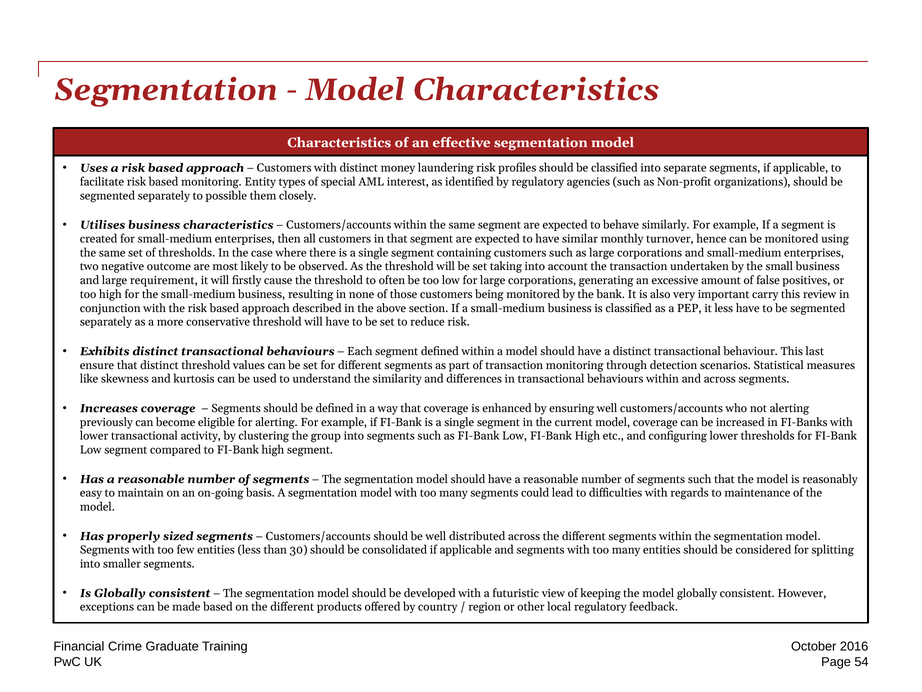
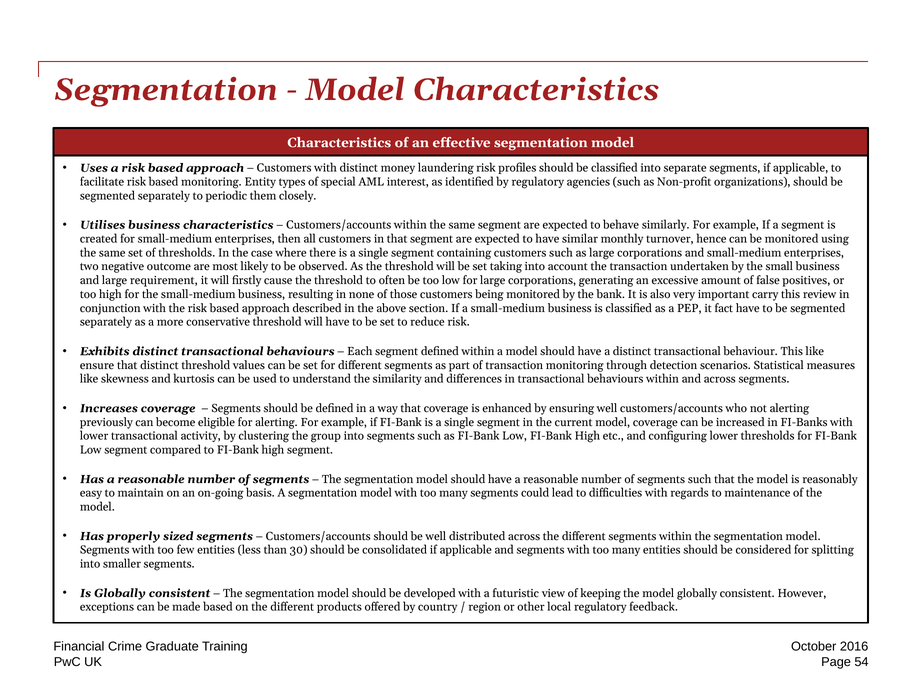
possible: possible -> periodic (226, 196)
it less: less -> fact (724, 308)
This last: last -> like (815, 351)
